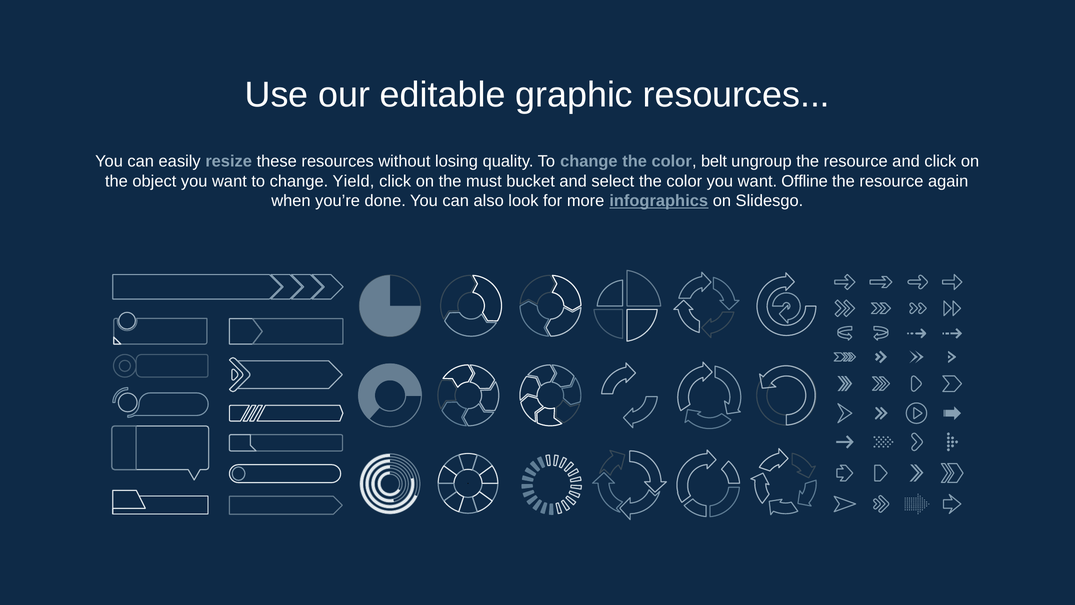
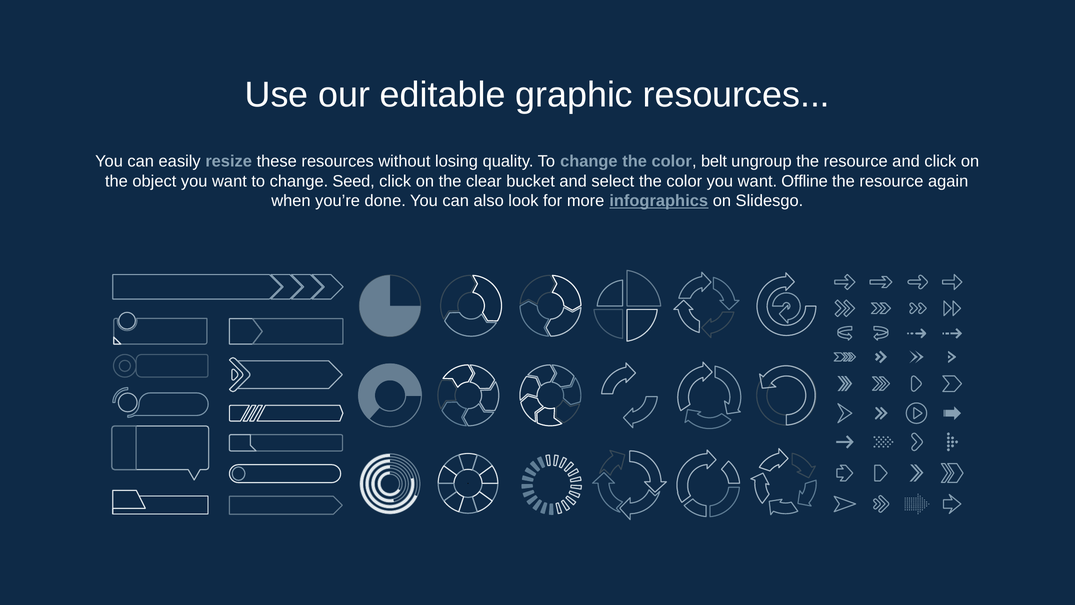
Yield: Yield -> Seed (354, 181)
must: must -> clear (484, 181)
